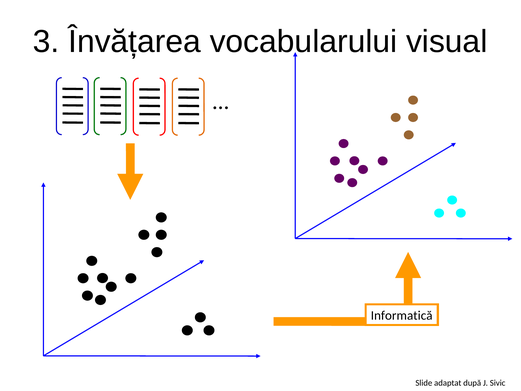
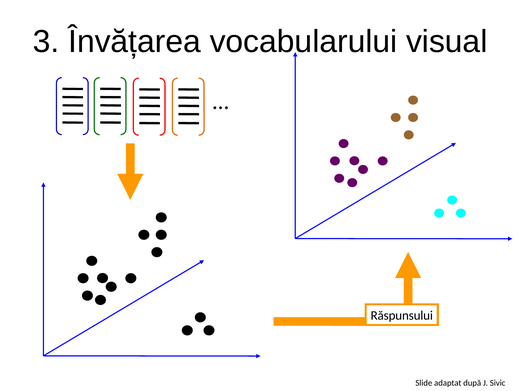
Informatică: Informatică -> Răspunsului (402, 315)
